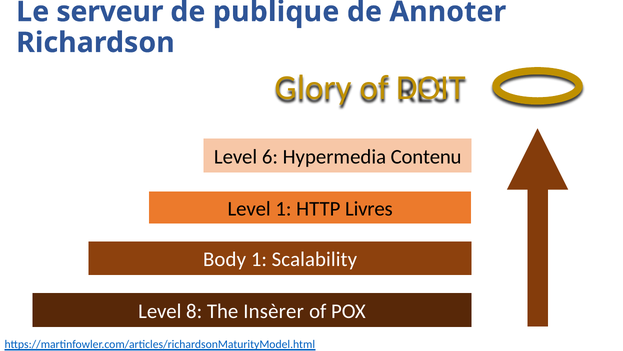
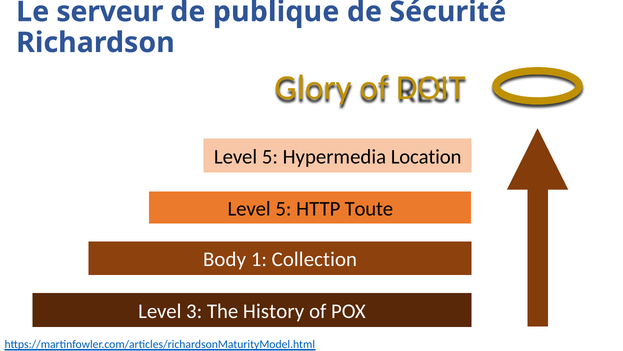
Annoter: Annoter -> Sécurité (448, 12)
6: 6 -> 5 (270, 157)
Contenu: Contenu -> Location (426, 157)
1: 1 -> 5 (283, 209)
Livres: Livres -> Toute (369, 209)
Scalability: Scalability -> Collection (314, 259)
8: 8 -> 3 (194, 311)
Insèrer: Insèrer -> History (274, 311)
